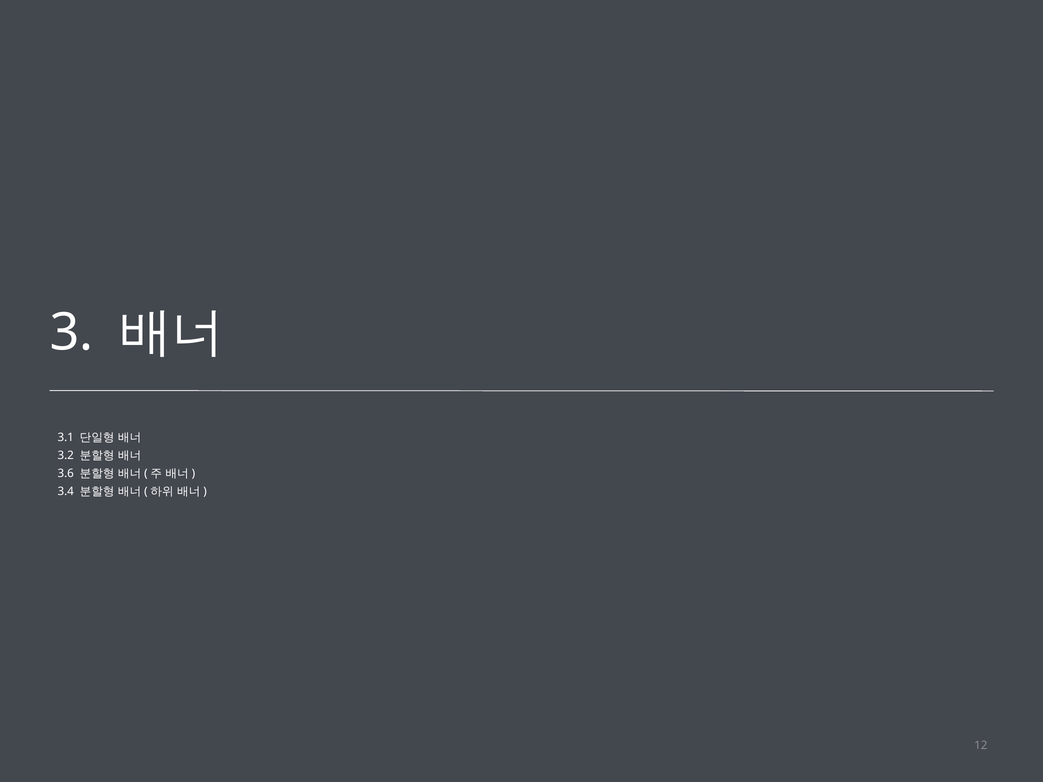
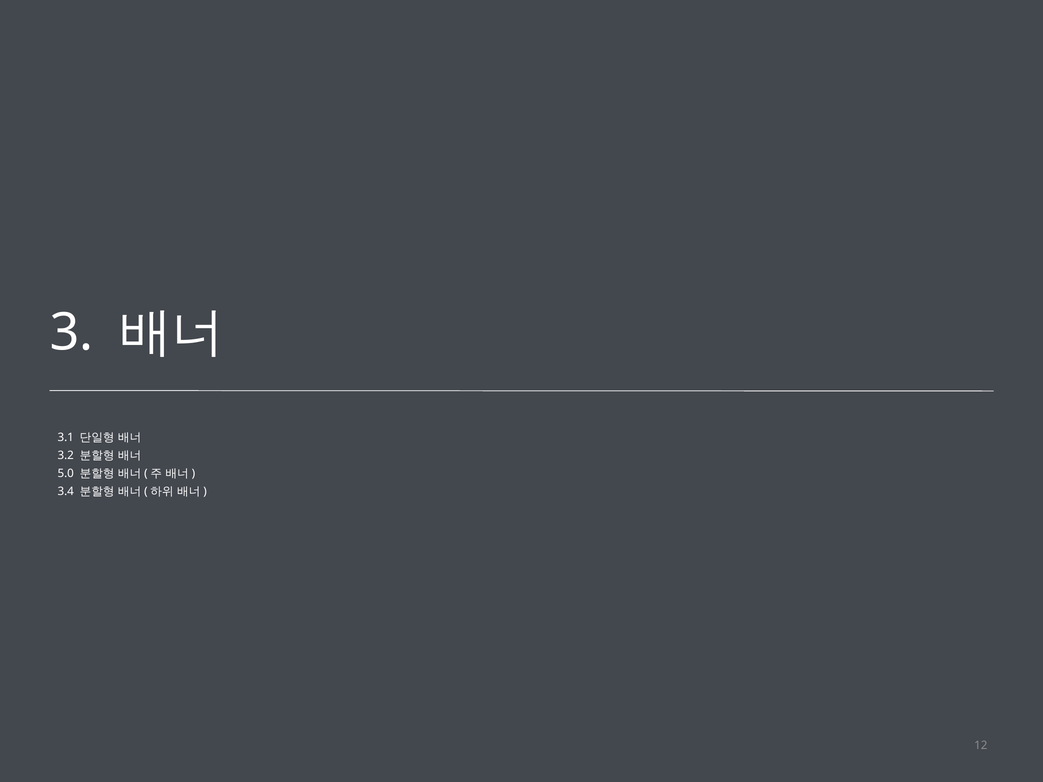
3.6: 3.6 -> 5.0 (66, 474)
